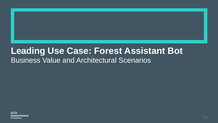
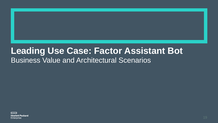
Forest: Forest -> Factor (108, 51)
